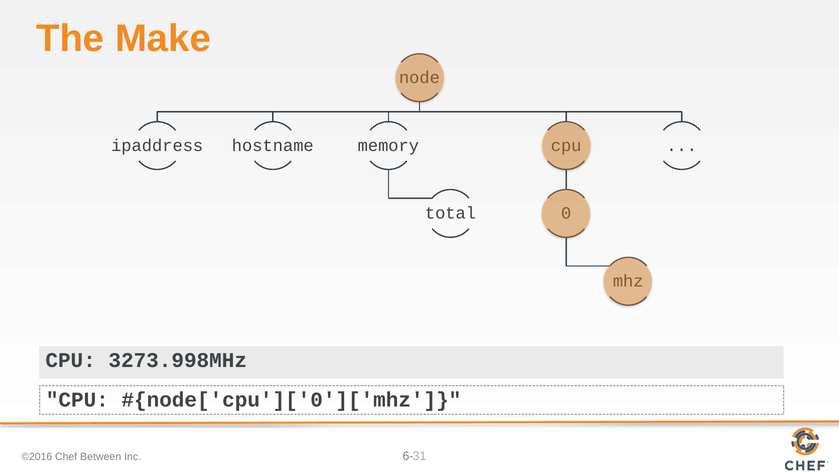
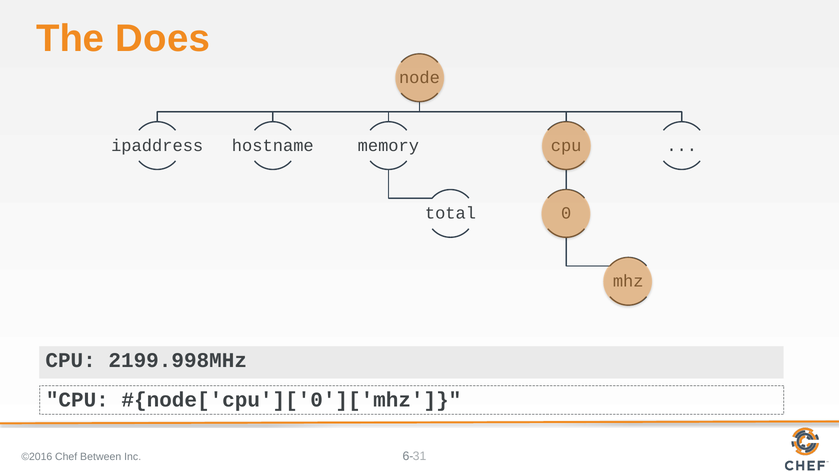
Make: Make -> Does (163, 39)
3273.998MHz: 3273.998MHz -> 2199.998MHz (178, 360)
